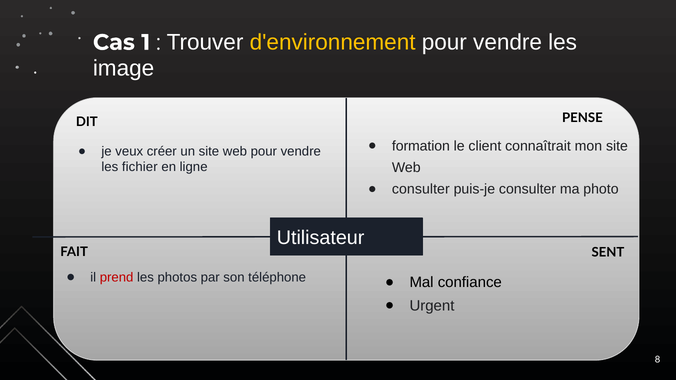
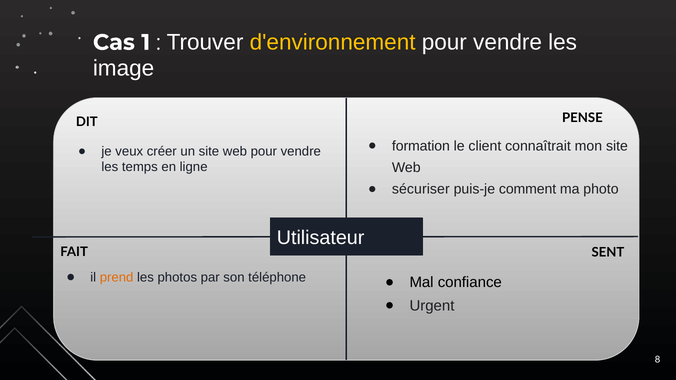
fichier: fichier -> temps (140, 167)
consulter: consulter -> sécuriser (421, 189)
puis-je consulter: consulter -> comment (528, 189)
prend colour: red -> orange (117, 277)
